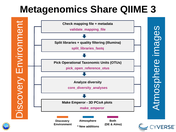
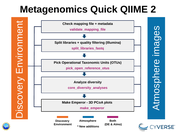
Share: Share -> Quick (104, 9)
3: 3 -> 2 (153, 9)
